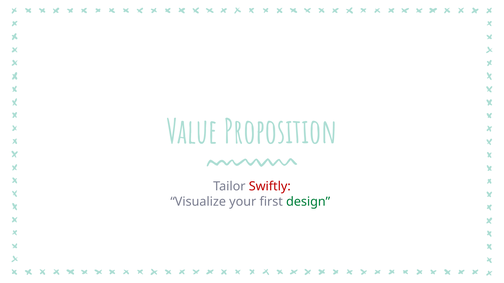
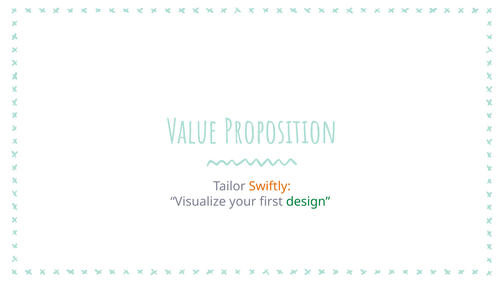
Swiftly colour: red -> orange (270, 187)
